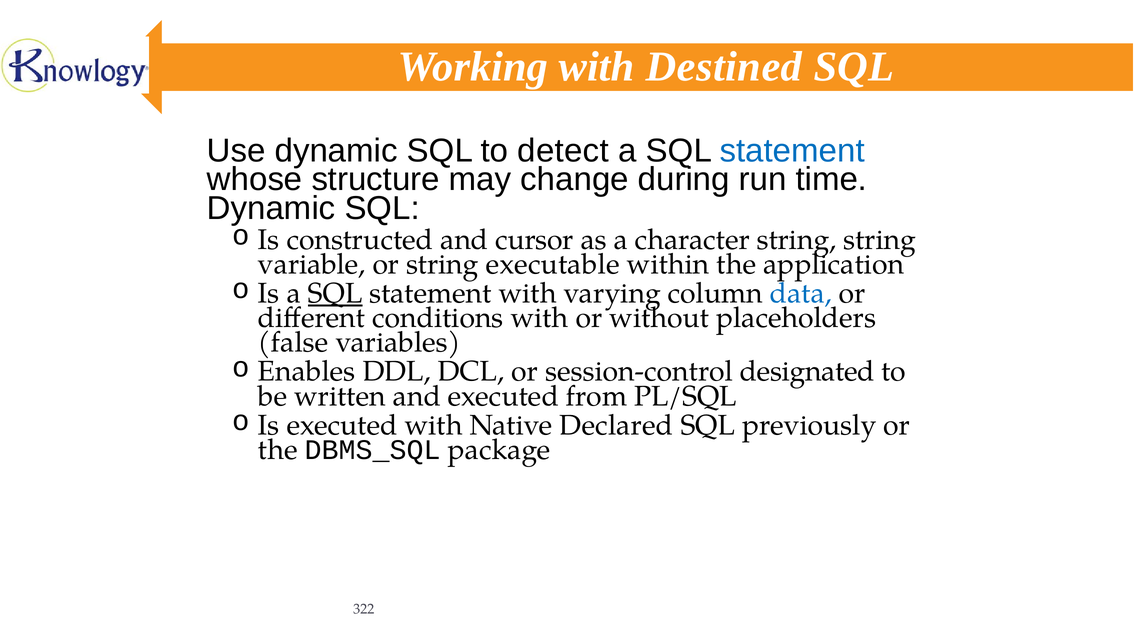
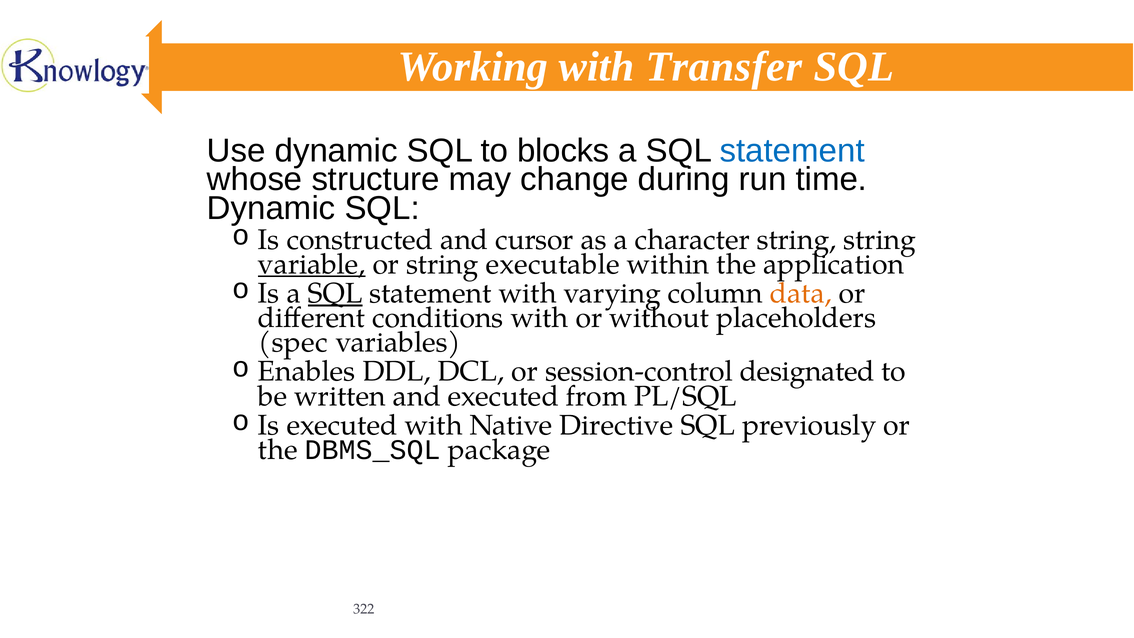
Destined: Destined -> Transfer (724, 67)
detect: detect -> blocks (563, 151)
variable underline: none -> present (312, 264)
data colour: blue -> orange (801, 293)
false: false -> spec (293, 342)
Declared: Declared -> Directive (616, 425)
